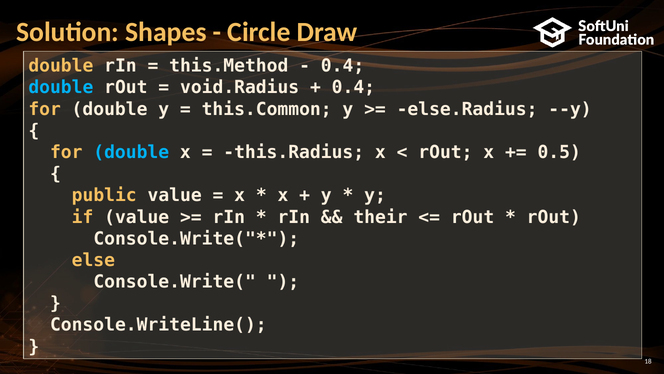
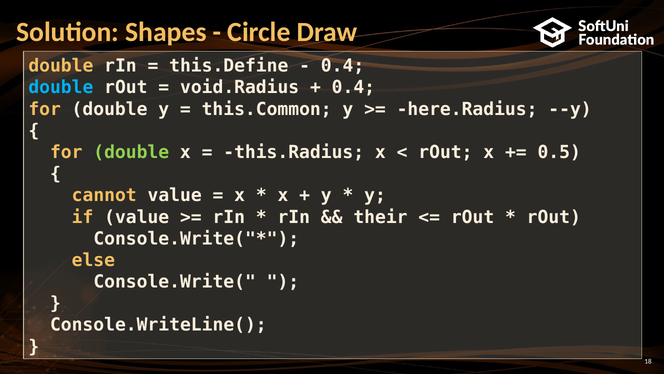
this.Method: this.Method -> this.Define (229, 66)
else.Radius: else.Radius -> here.Radius (467, 109)
double colour: light blue -> light green (131, 152)
public: public -> cannot (104, 195)
